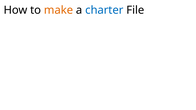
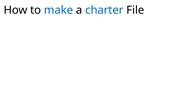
make colour: orange -> blue (59, 10)
